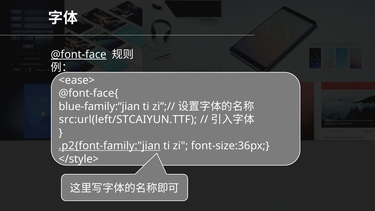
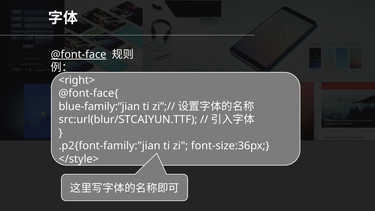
<ease>: <ease> -> <right> (77, 80)
src:url(left/STCAIYUN.TTF: src:url(left/STCAIYUN.TTF -> src:url(blur/STCAIYUN.TTF (128, 120)
.p2{font-family:"jian underline: present -> none (110, 146)
